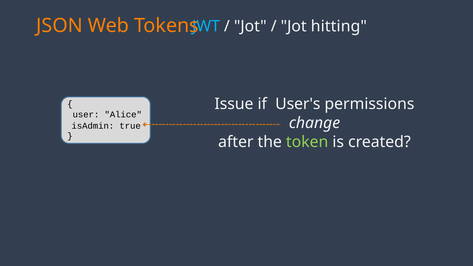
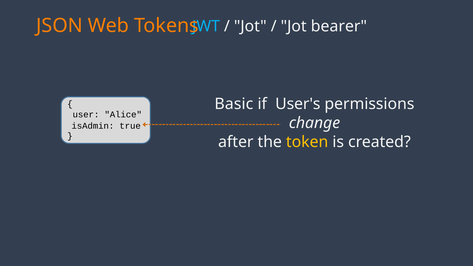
hitting: hitting -> bearer (339, 26)
Issue: Issue -> Basic (234, 104)
token colour: light green -> yellow (307, 142)
